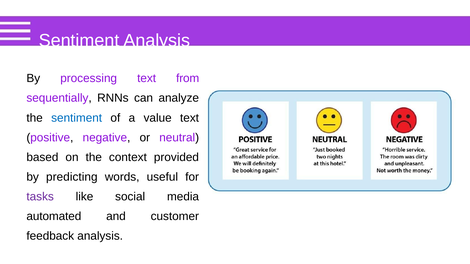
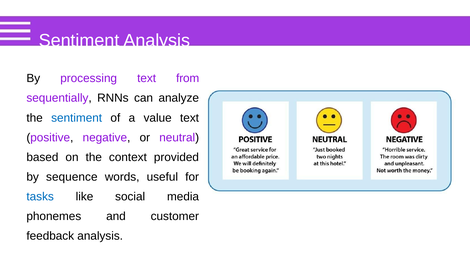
predicting: predicting -> sequence (72, 177)
tasks colour: purple -> blue (40, 197)
automated: automated -> phonemes (54, 217)
